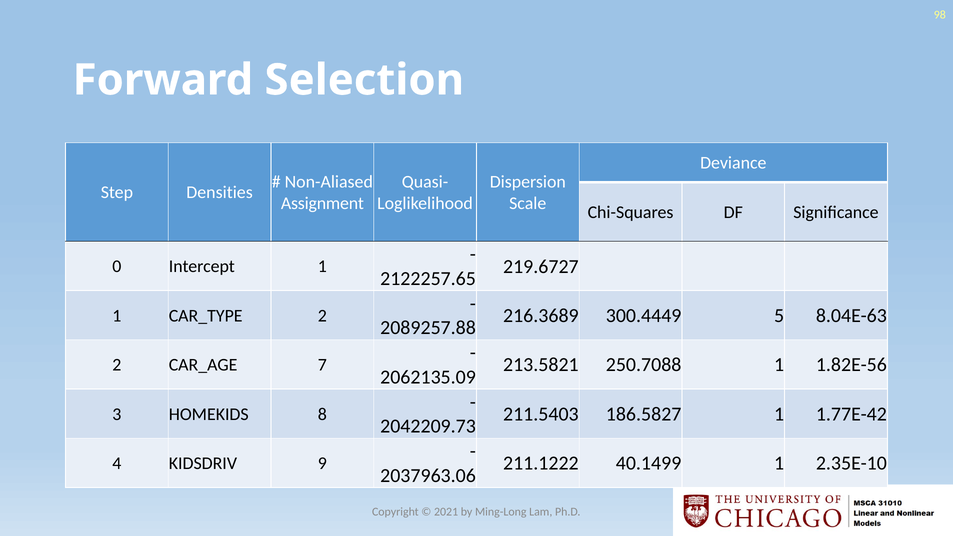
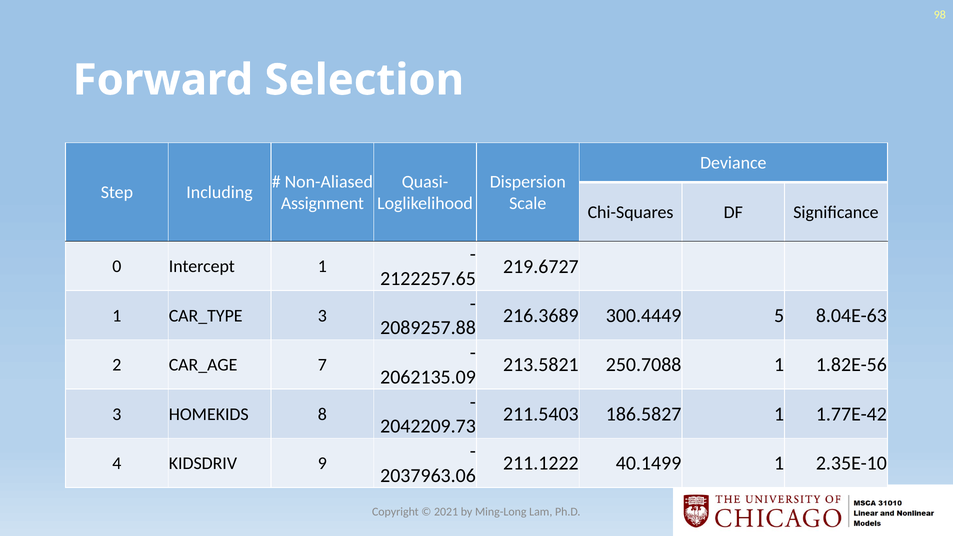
Densities: Densities -> Including (220, 193)
2: 2 -> 3 (322, 316)
